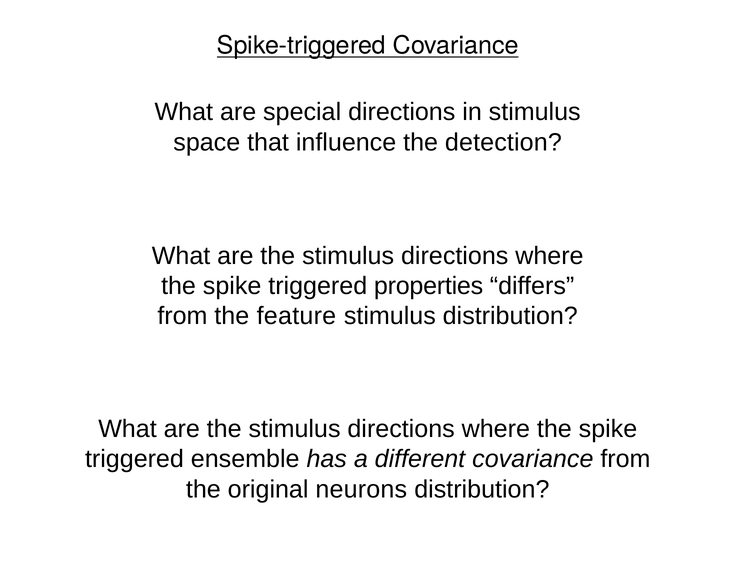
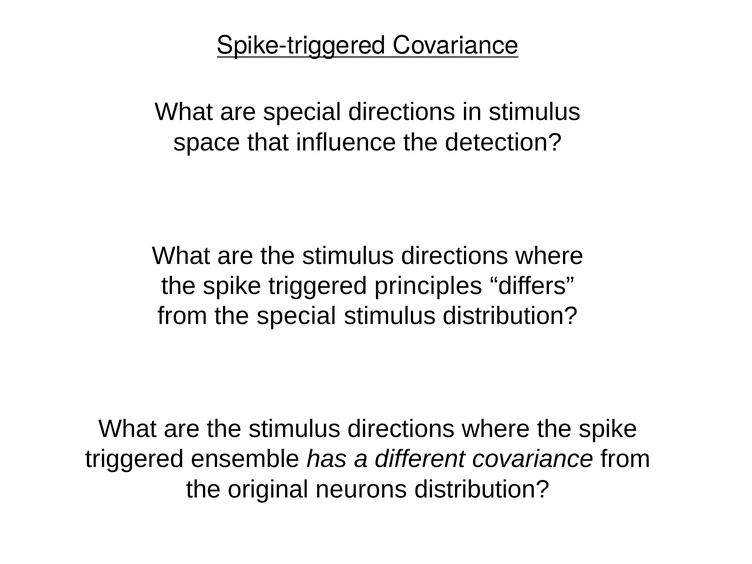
properties: properties -> principles (428, 286)
the feature: feature -> special (296, 316)
